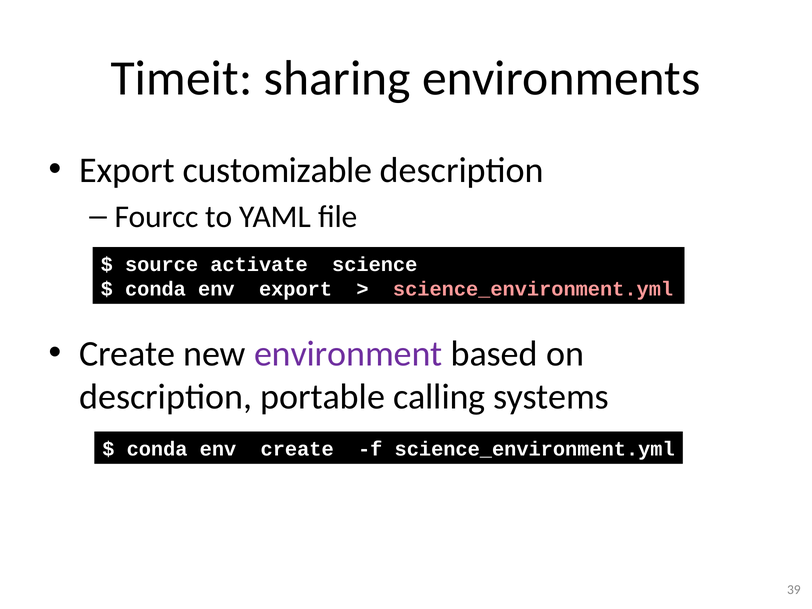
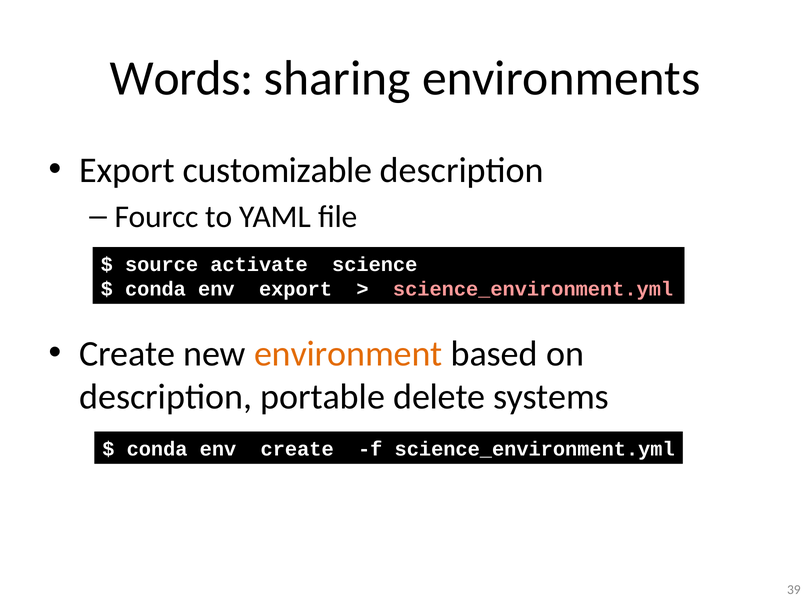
Timeit: Timeit -> Words (182, 79)
environment colour: purple -> orange (348, 354)
calling: calling -> delete (439, 397)
